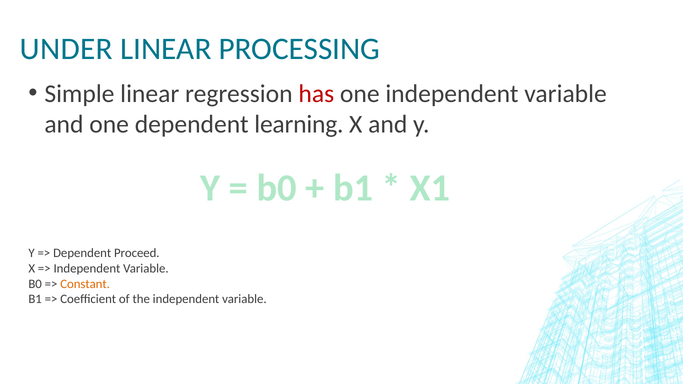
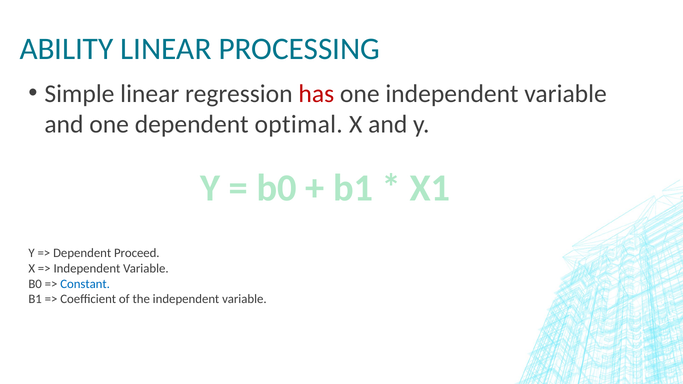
UNDER: UNDER -> ABILITY (66, 49)
learning: learning -> optimal (299, 124)
Constant colour: orange -> blue (85, 284)
